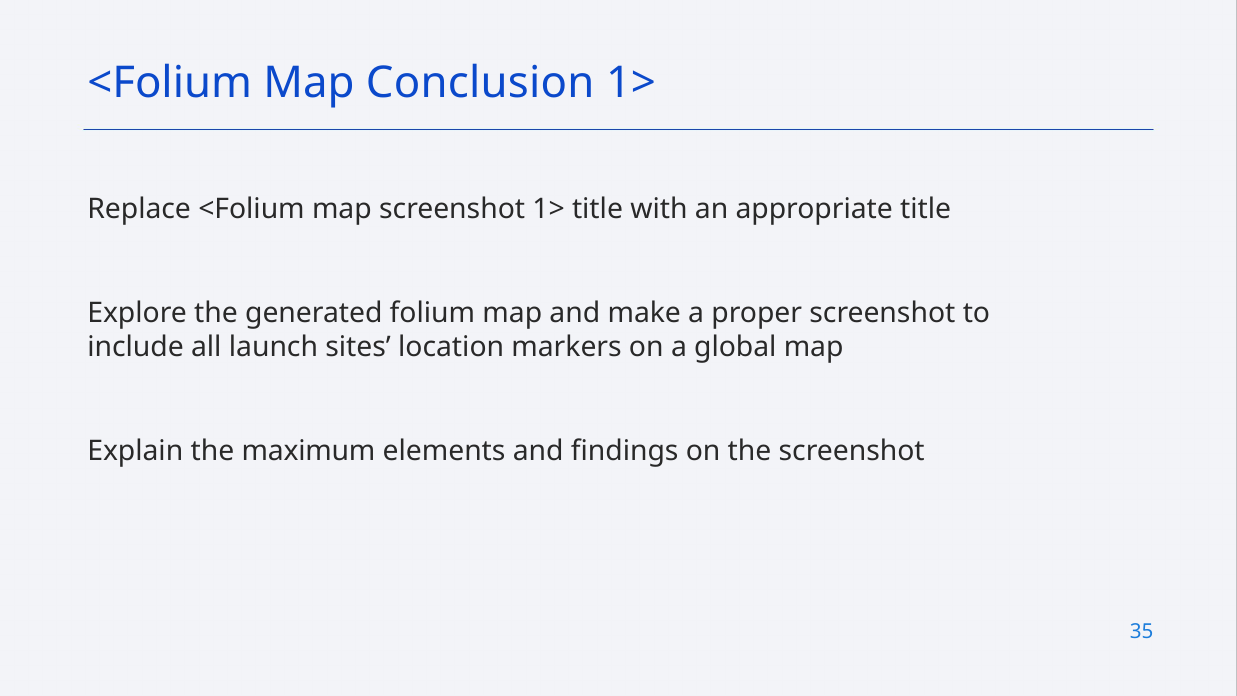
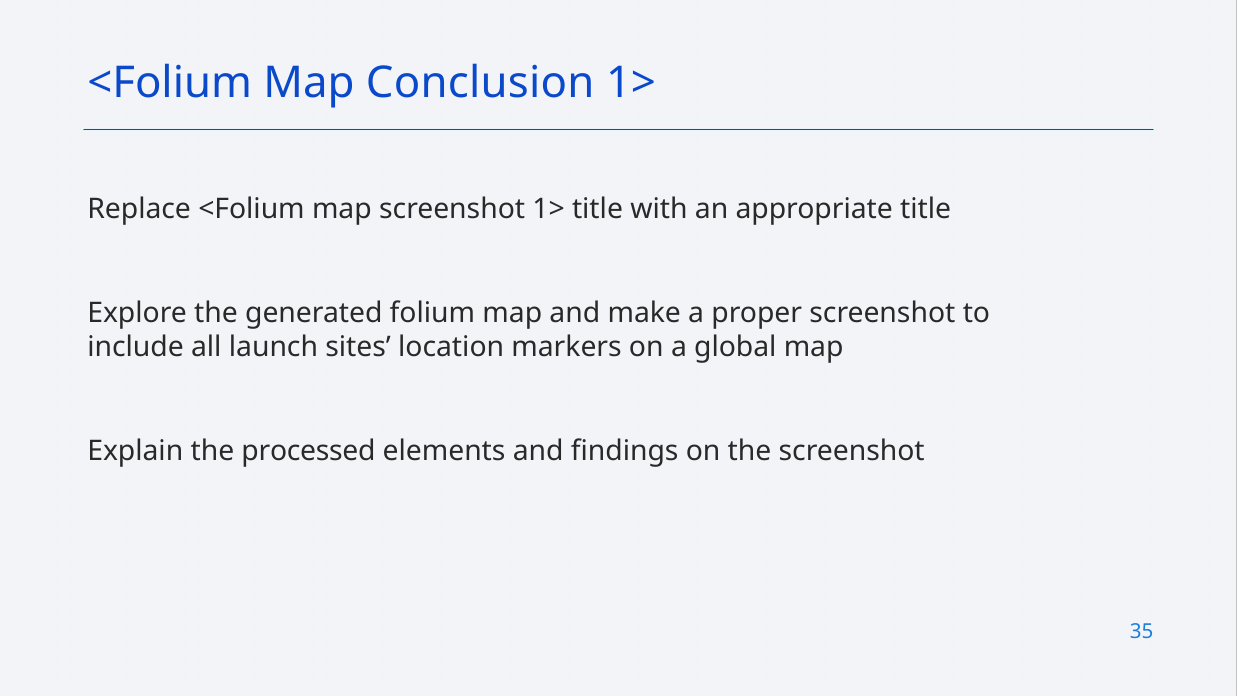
maximum: maximum -> processed (309, 451)
